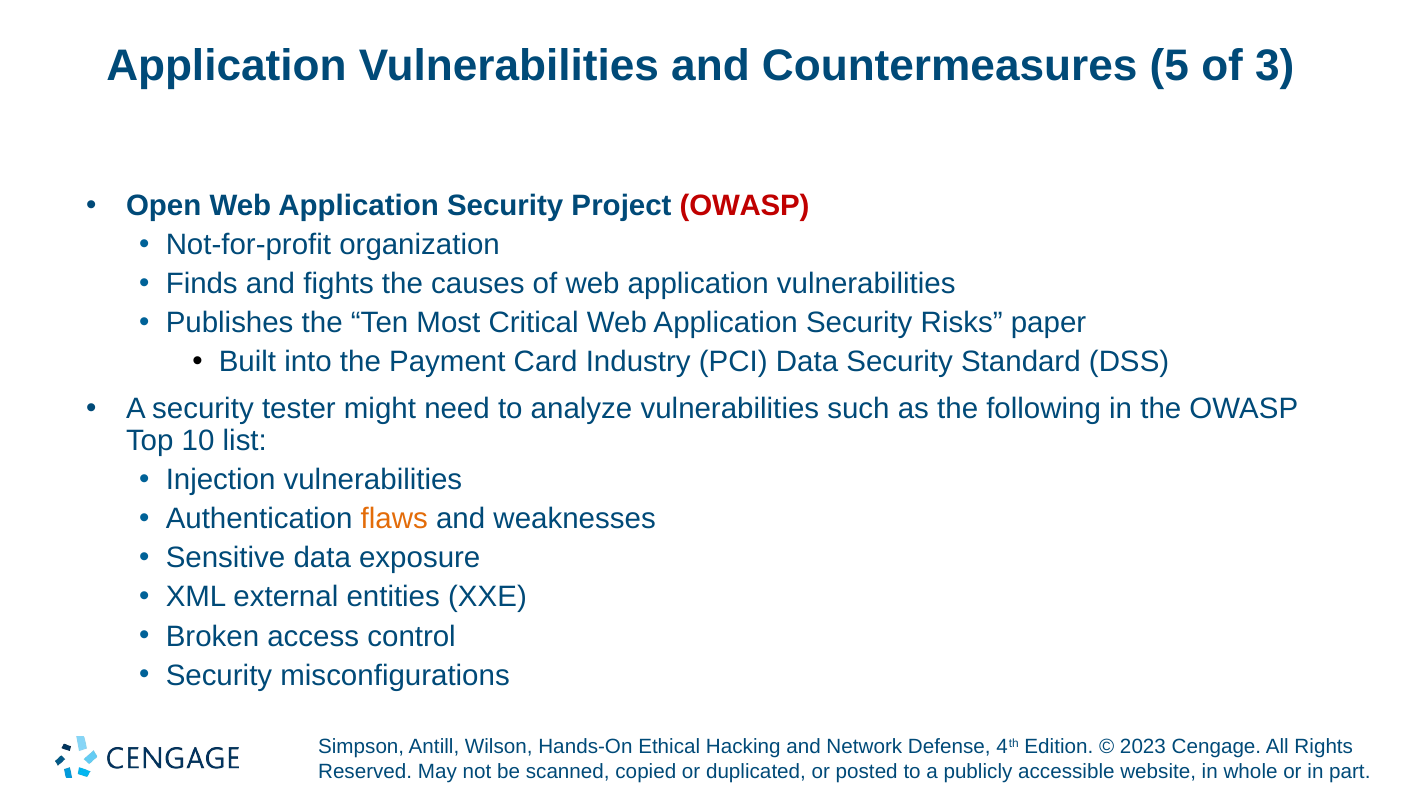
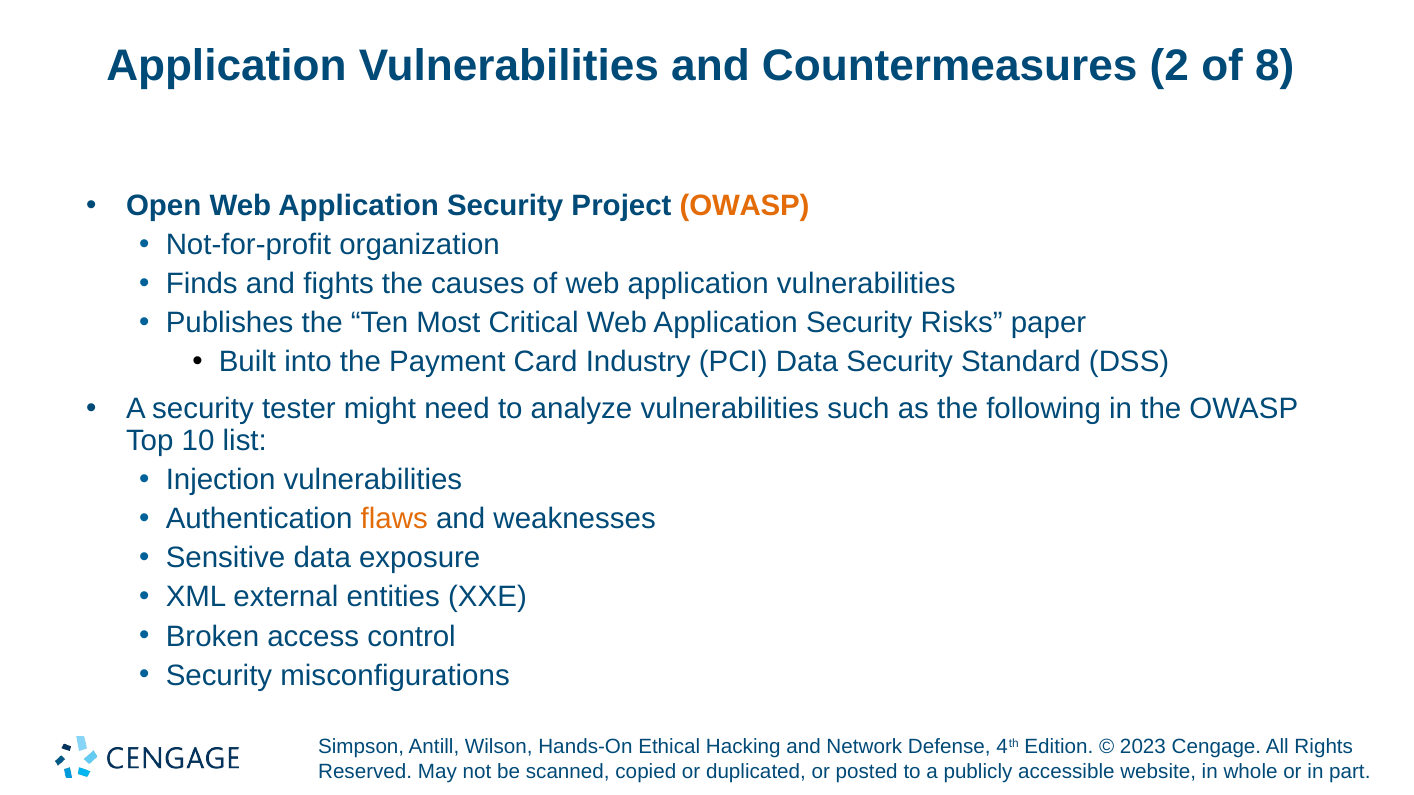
5: 5 -> 2 (1169, 66)
3: 3 -> 8 (1275, 66)
OWASP colour: red -> orange (745, 206)
